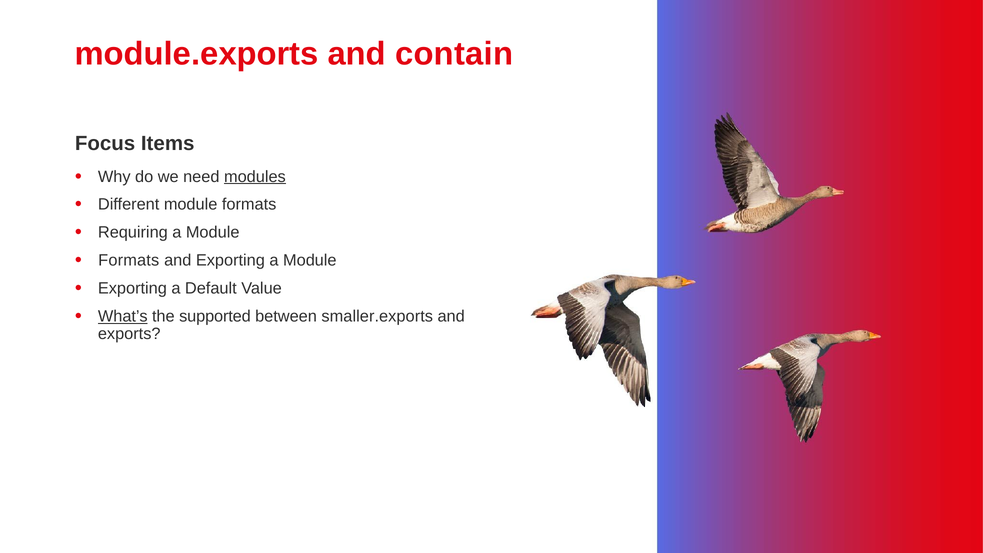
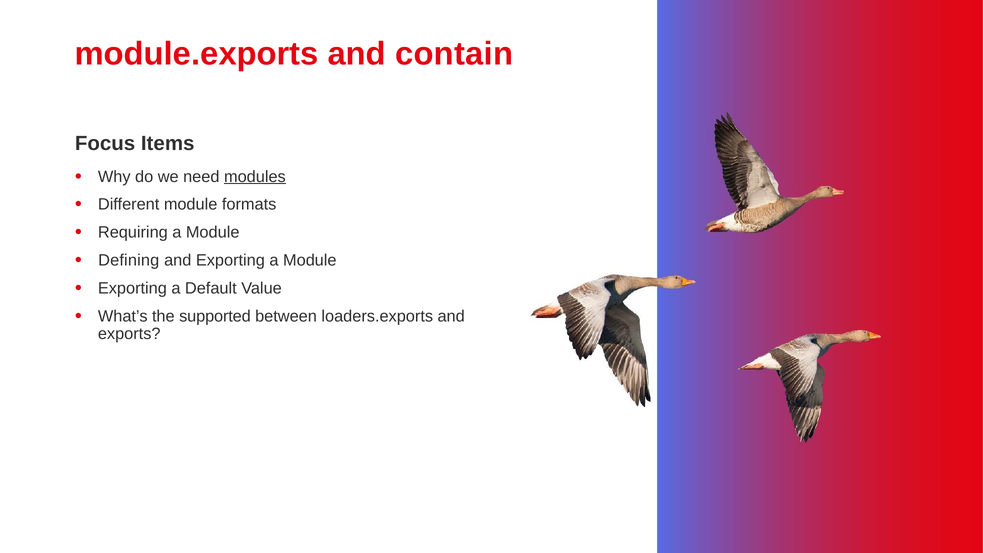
Formats: Formats -> Defining (129, 260)
What’s underline: present -> none (123, 316)
smaller.exports: smaller.exports -> loaders.exports (377, 316)
